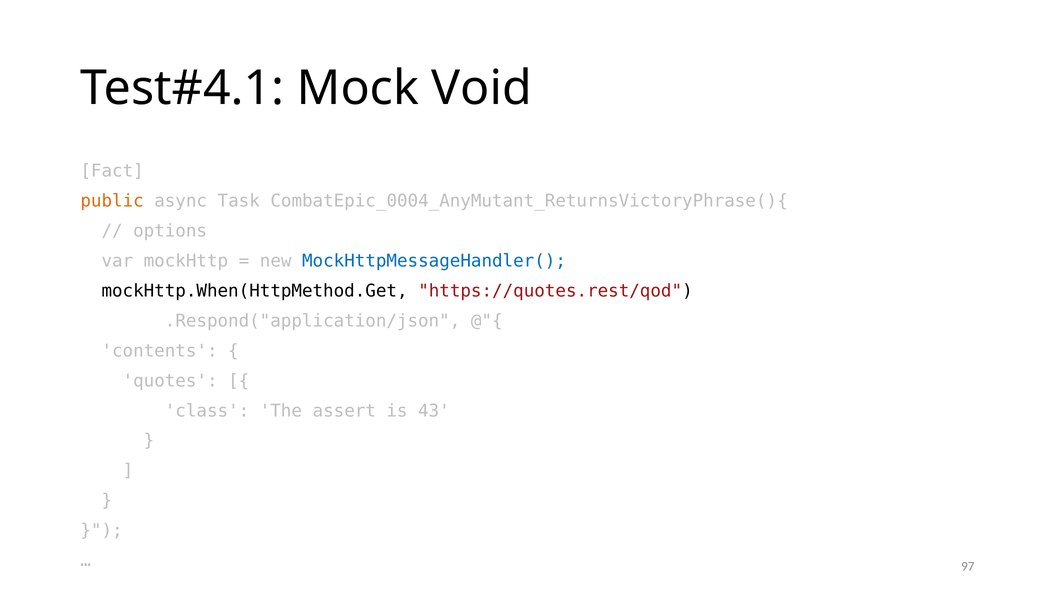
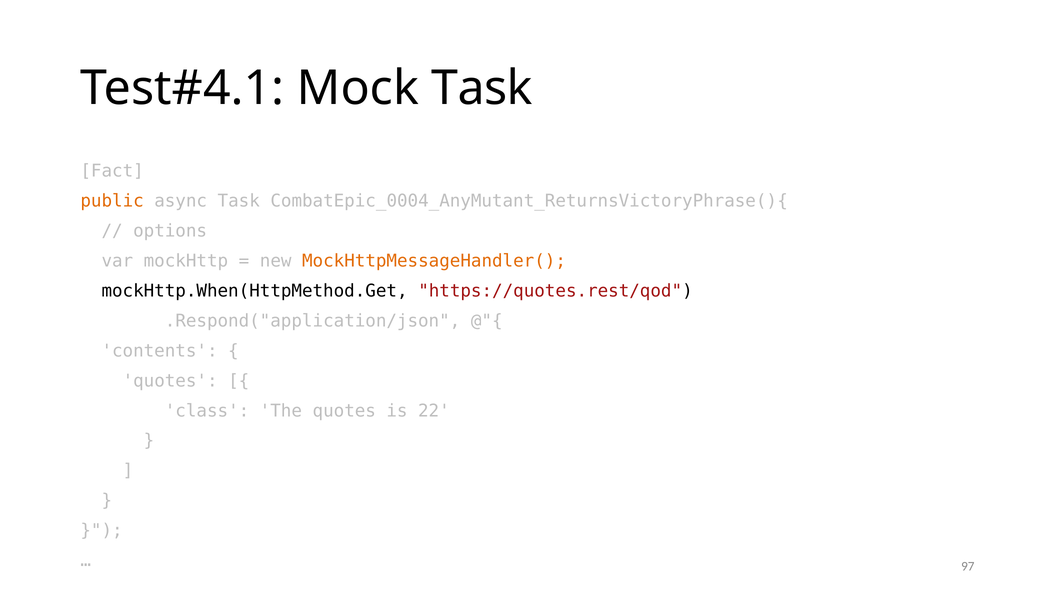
Mock Void: Void -> Task (482, 89)
MockHttpMessageHandler( colour: blue -> orange (434, 261)
The assert: assert -> quotes (344, 411)
43: 43 -> 22 (434, 411)
